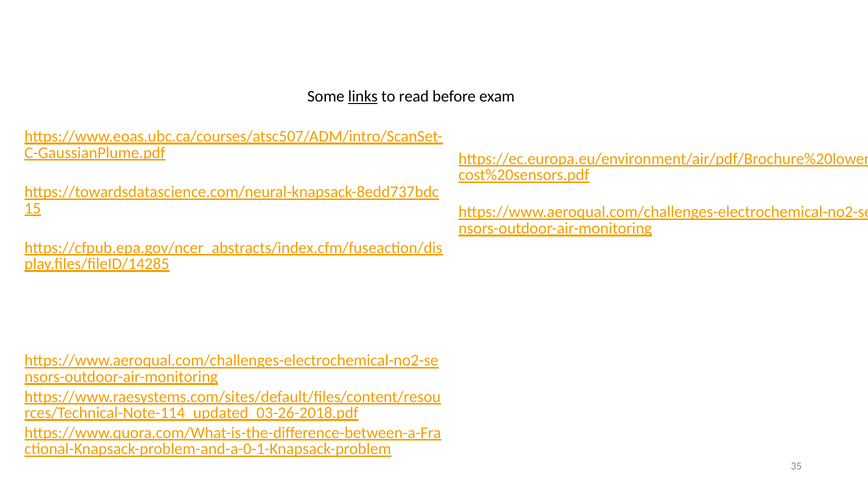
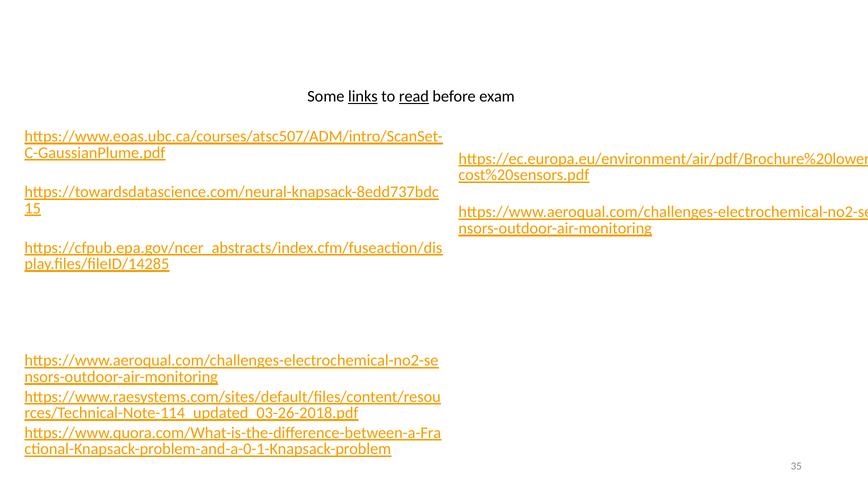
read underline: none -> present (414, 97)
